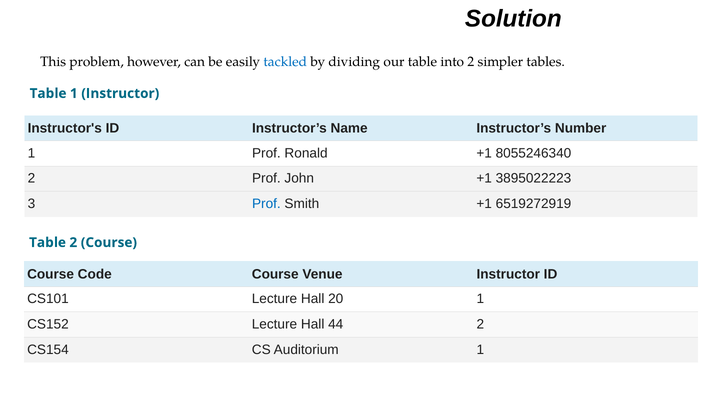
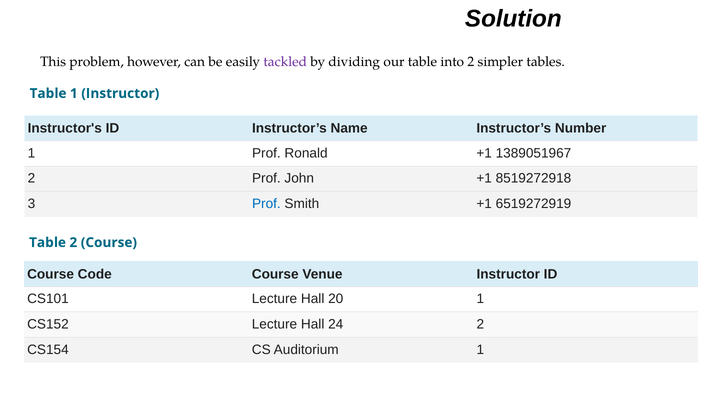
tackled colour: blue -> purple (285, 62)
8055246340: 8055246340 -> 1389051967 (533, 153)
3895022223: 3895022223 -> 8519272918 (533, 179)
44: 44 -> 24 (336, 325)
